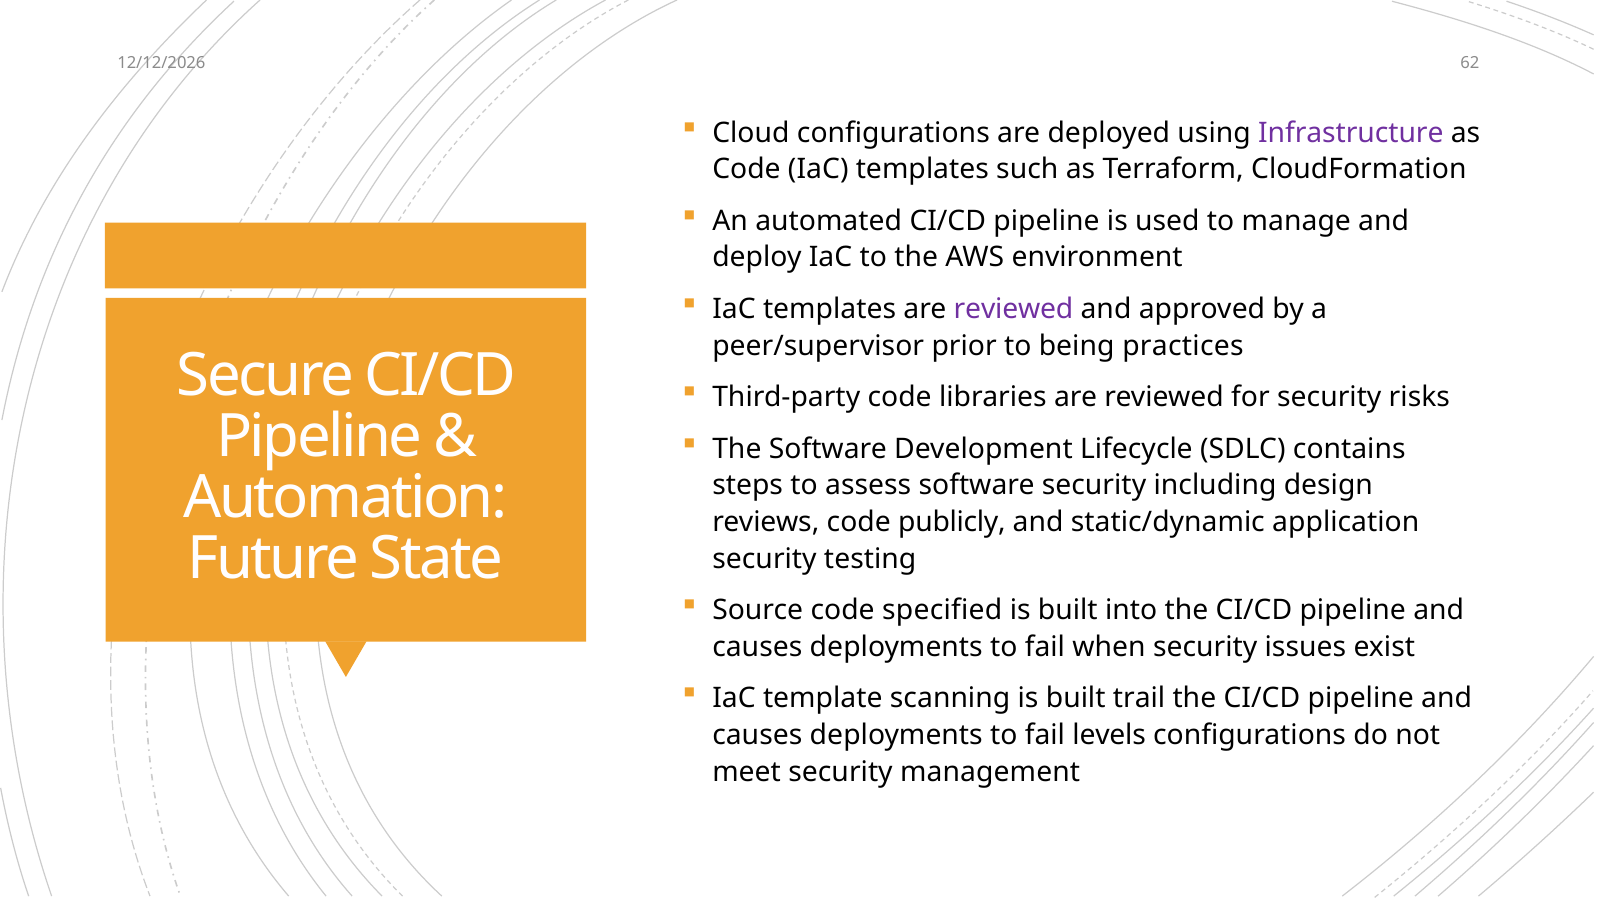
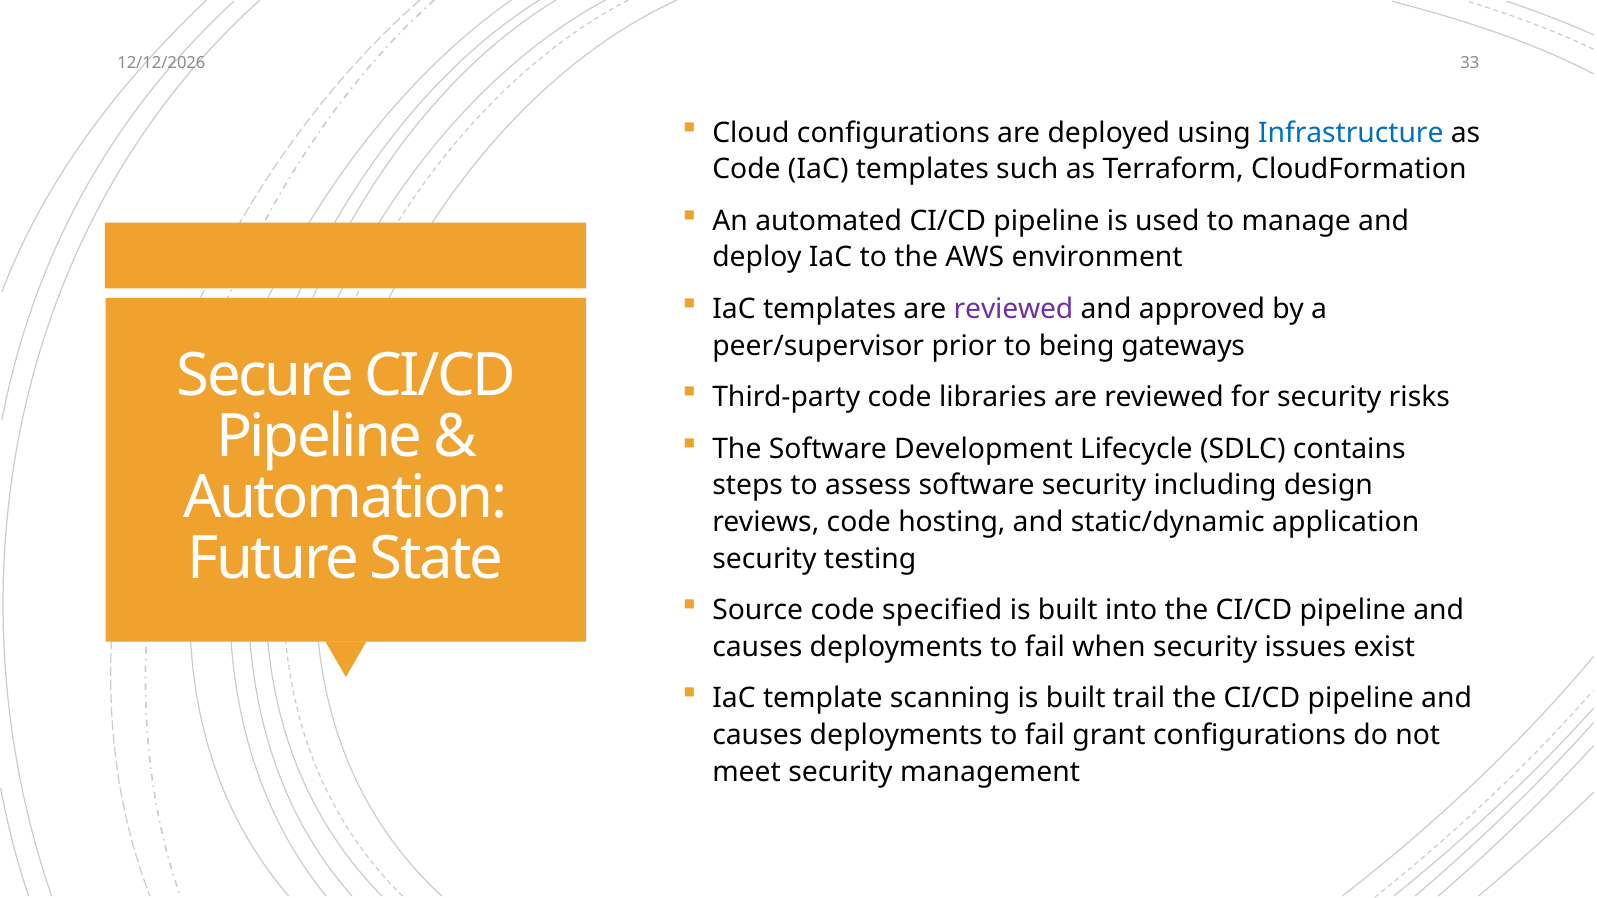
62: 62 -> 33 (1470, 63)
Infrastructure colour: purple -> blue (1351, 133)
practices: practices -> gateways (1183, 346)
publicly: publicly -> hosting (952, 522)
levels: levels -> grant (1109, 735)
